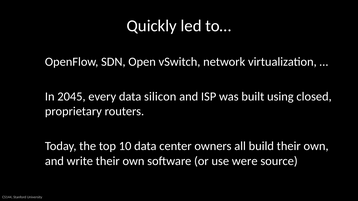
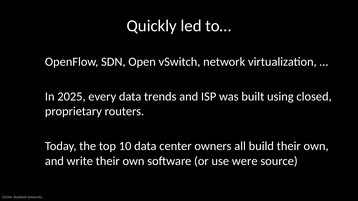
2045: 2045 -> 2025 (71, 97)
silicon: silicon -> trends (160, 97)
